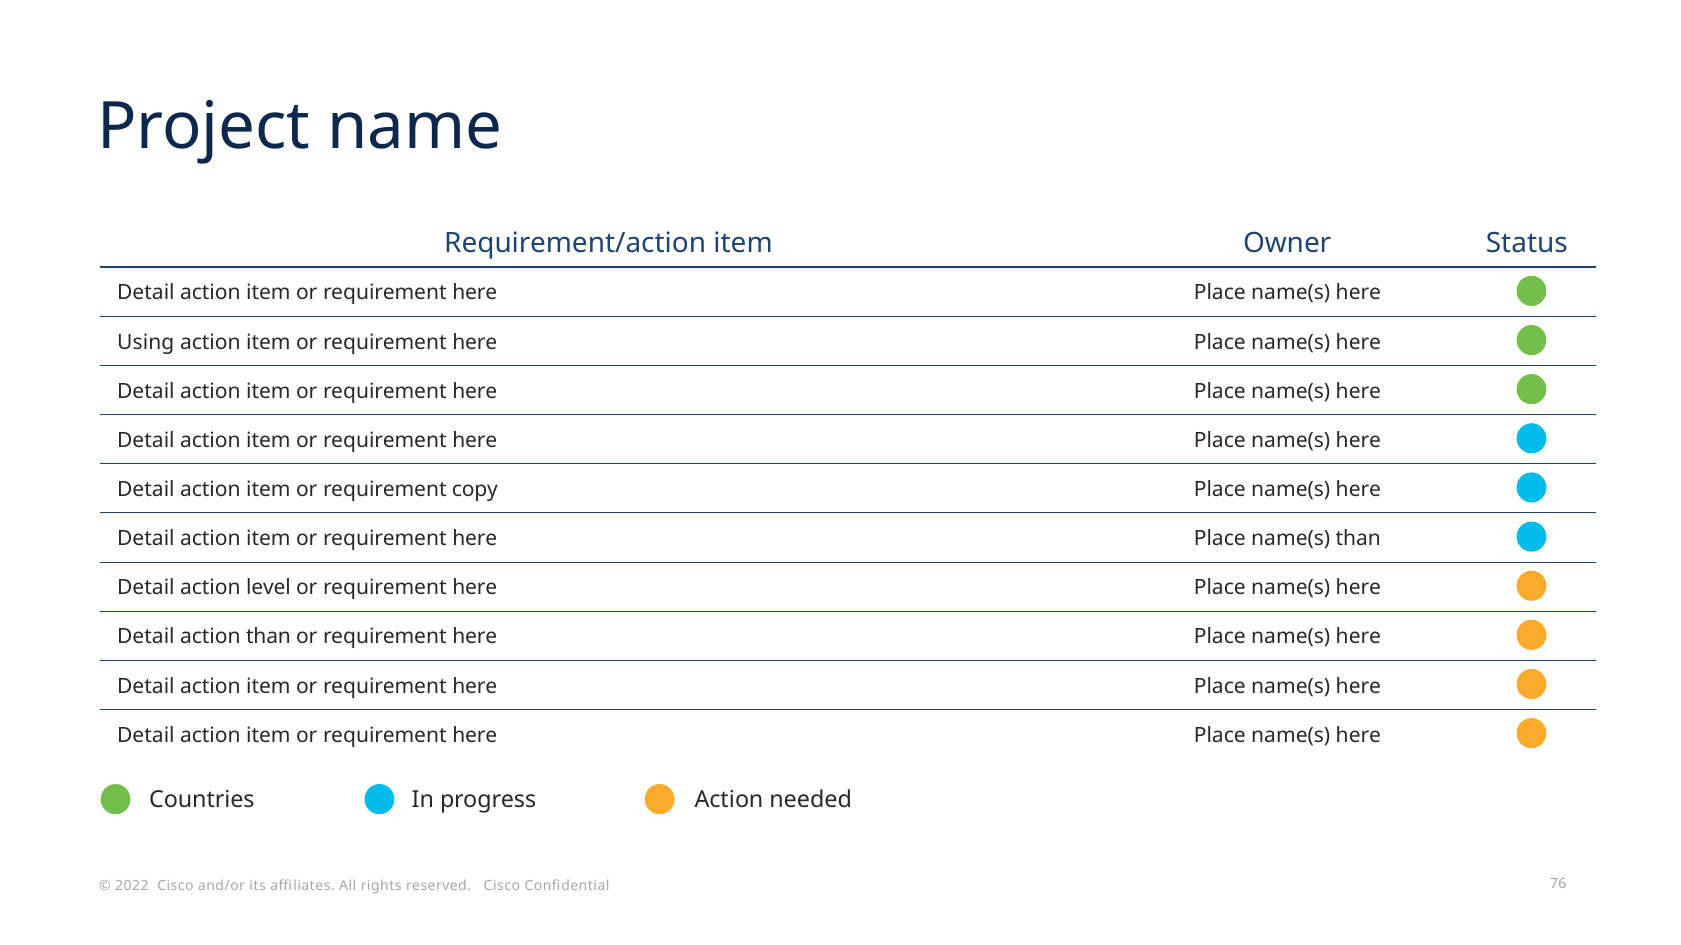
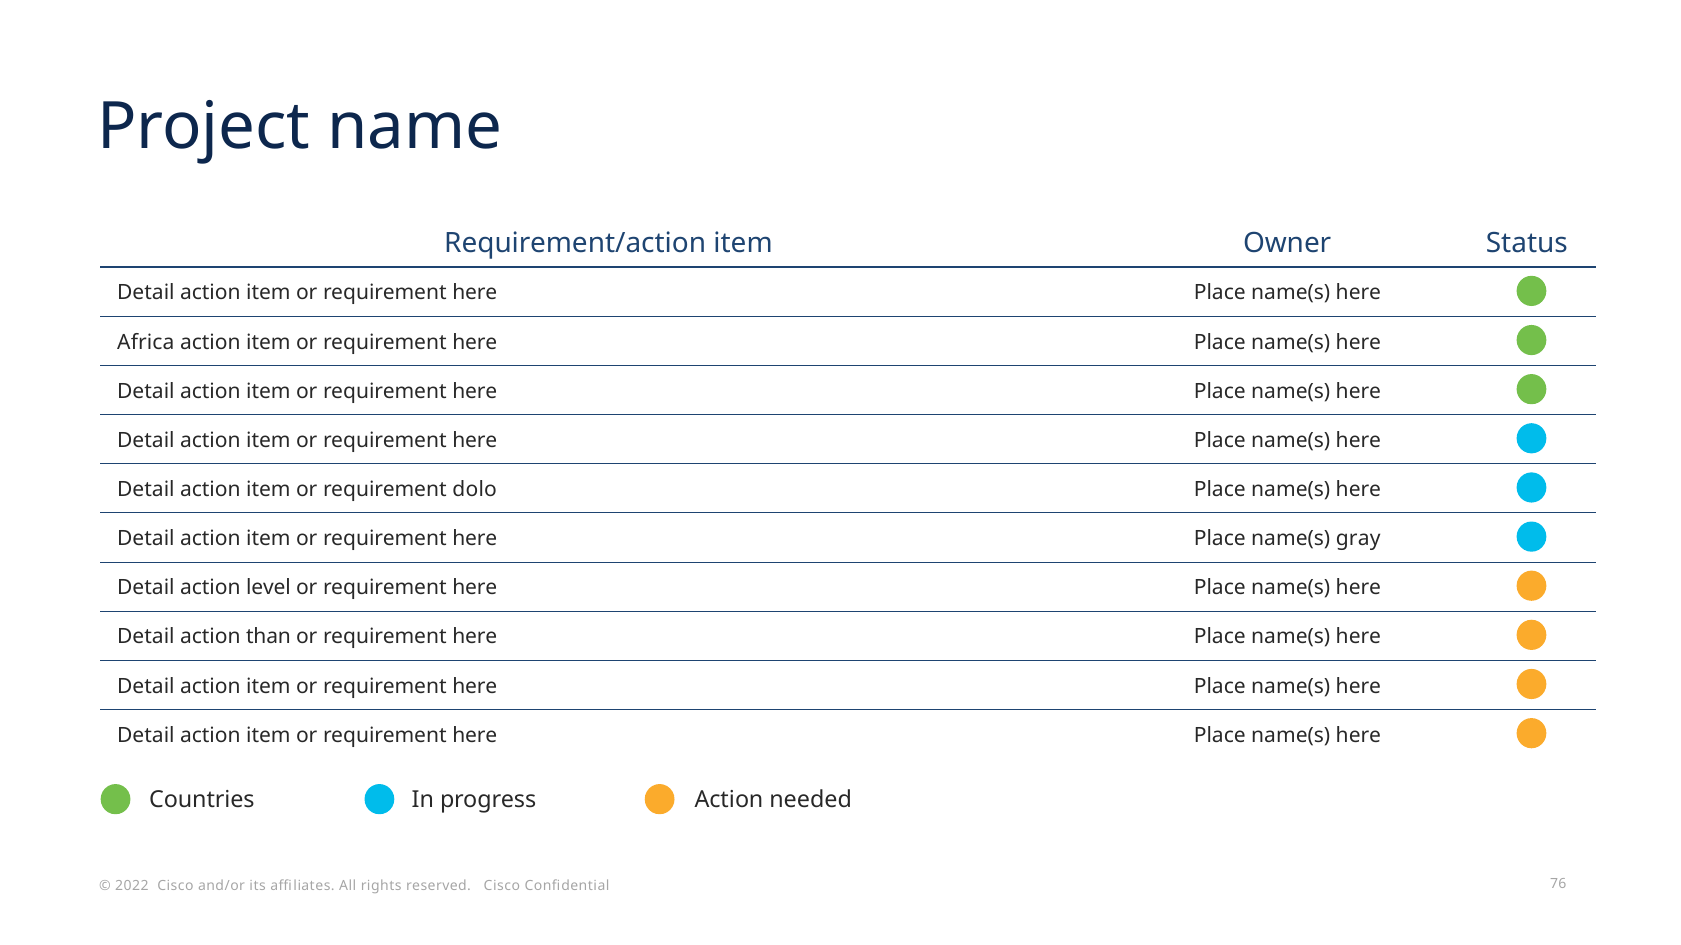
Using: Using -> Africa (146, 342)
copy: copy -> dolo (475, 490)
name(s than: than -> gray (1358, 539)
